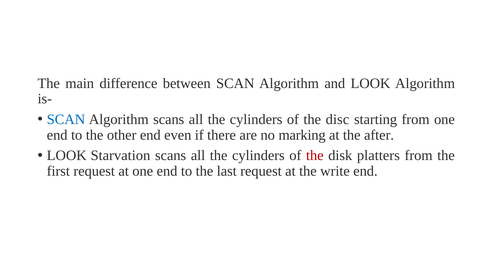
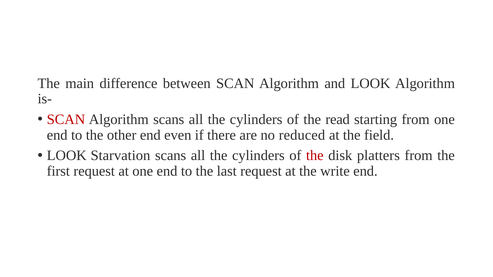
SCAN colour: blue -> red (66, 120)
disc: disc -> read (338, 120)
marking: marking -> reduced (302, 135)
after: after -> field (379, 135)
